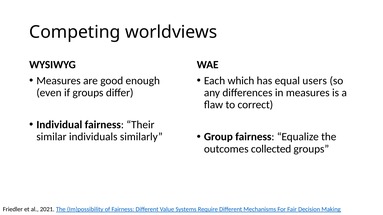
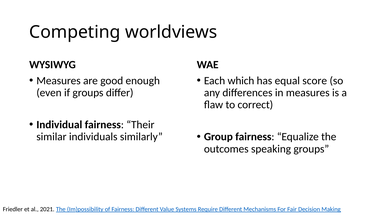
users: users -> score (315, 81)
collected: collected -> speaking (271, 149)
